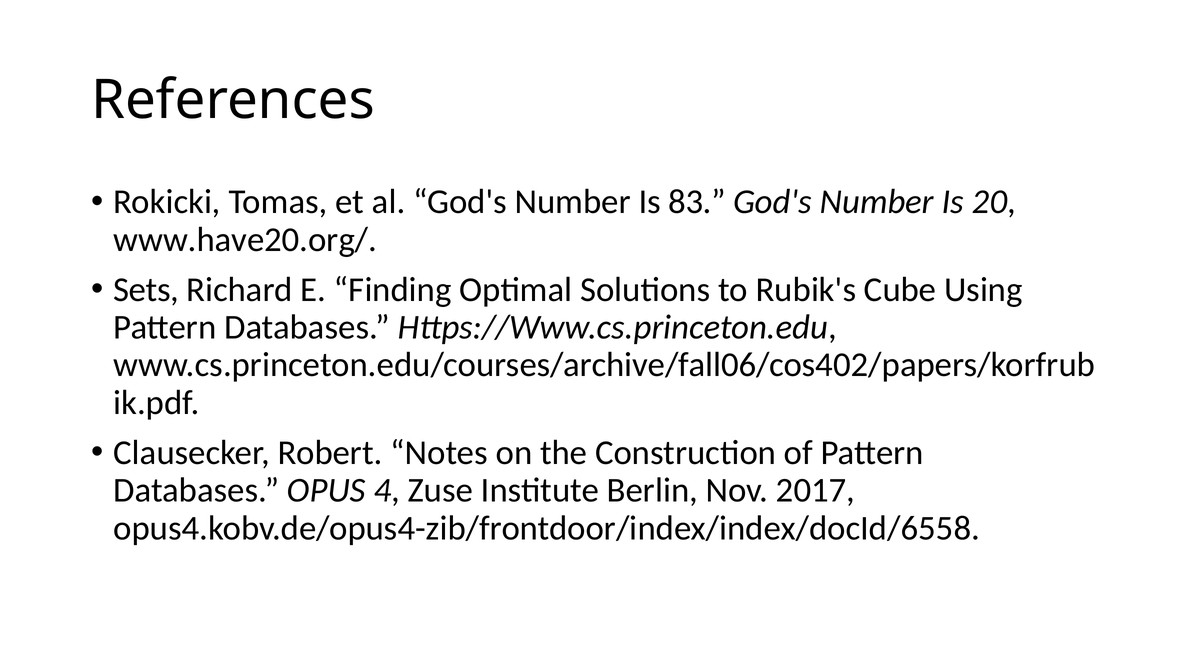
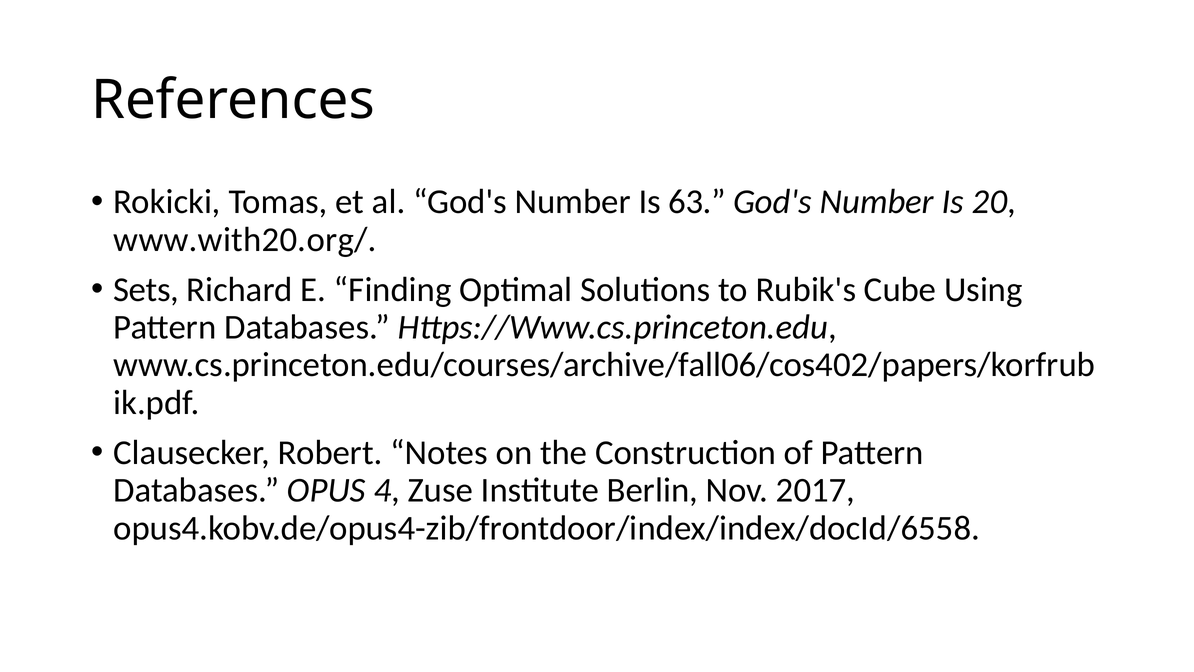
83: 83 -> 63 (697, 202)
www.have20.org/: www.have20.org/ -> www.with20.org/ (245, 239)
